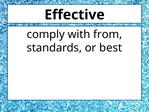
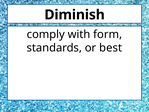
Effective: Effective -> Diminish (75, 15)
from: from -> form (108, 34)
